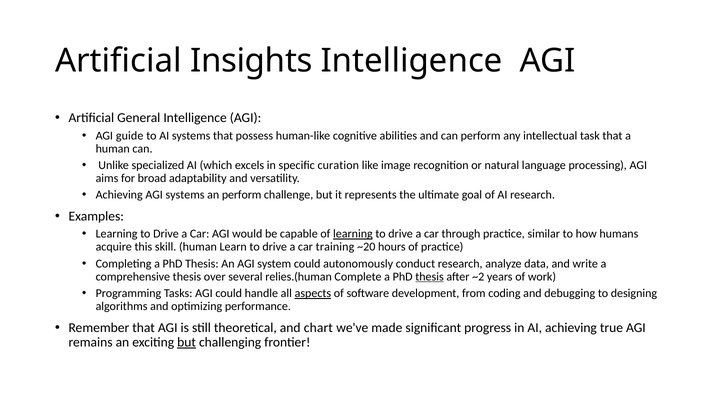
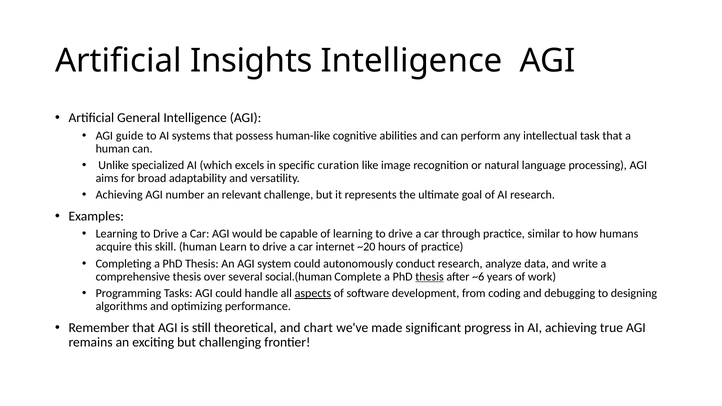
AGI systems: systems -> number (185, 195)
an perform: perform -> relevant (242, 195)
learning underline: present -> none (353, 234)
training: training -> internet (335, 247)
relies.(human: relies.(human -> social.(human (299, 277)
~2: ~2 -> ~6 (478, 277)
but underline: present -> none (187, 342)
